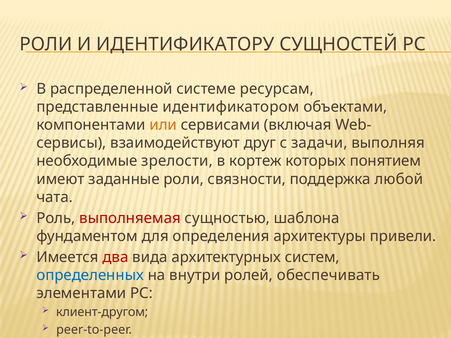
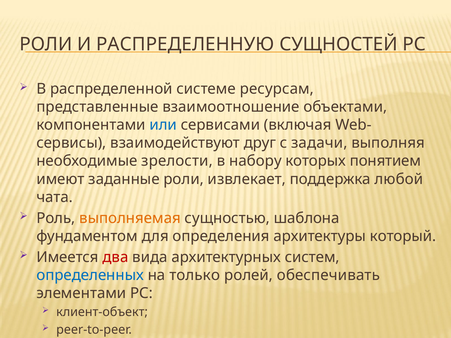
ИДЕНТИФИКАТОРУ: ИДЕНТИФИКАТОРУ -> РАСПРЕДЕЛЕННУЮ (185, 44)
идентификатором: идентификатором -> взаимоотношение (231, 107)
или colour: orange -> blue (163, 125)
кортеж: кортеж -> набору (255, 161)
связности: связности -> извлекает (247, 179)
выполняемая colour: red -> orange (130, 218)
привели: привели -> который (403, 236)
внутри: внутри -> только (195, 275)
клиент-другом: клиент-другом -> клиент-объект (102, 312)
